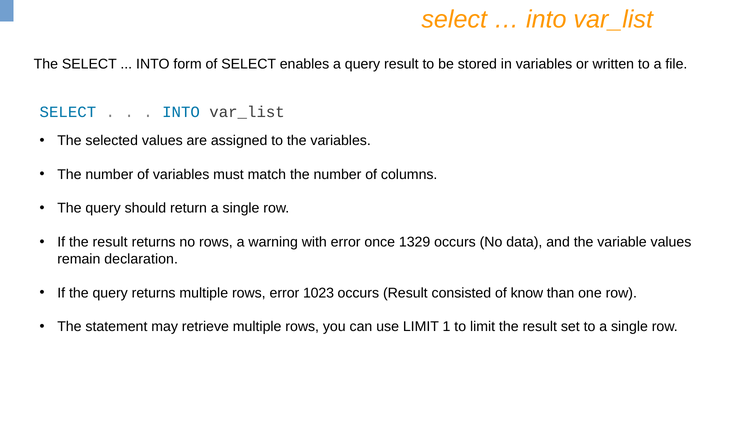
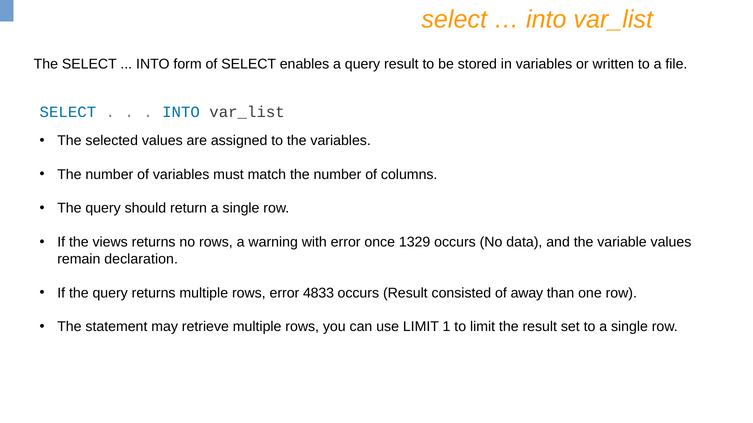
If the result: result -> views (110, 242)
1023: 1023 -> 4833 (318, 293)
know: know -> away (527, 293)
